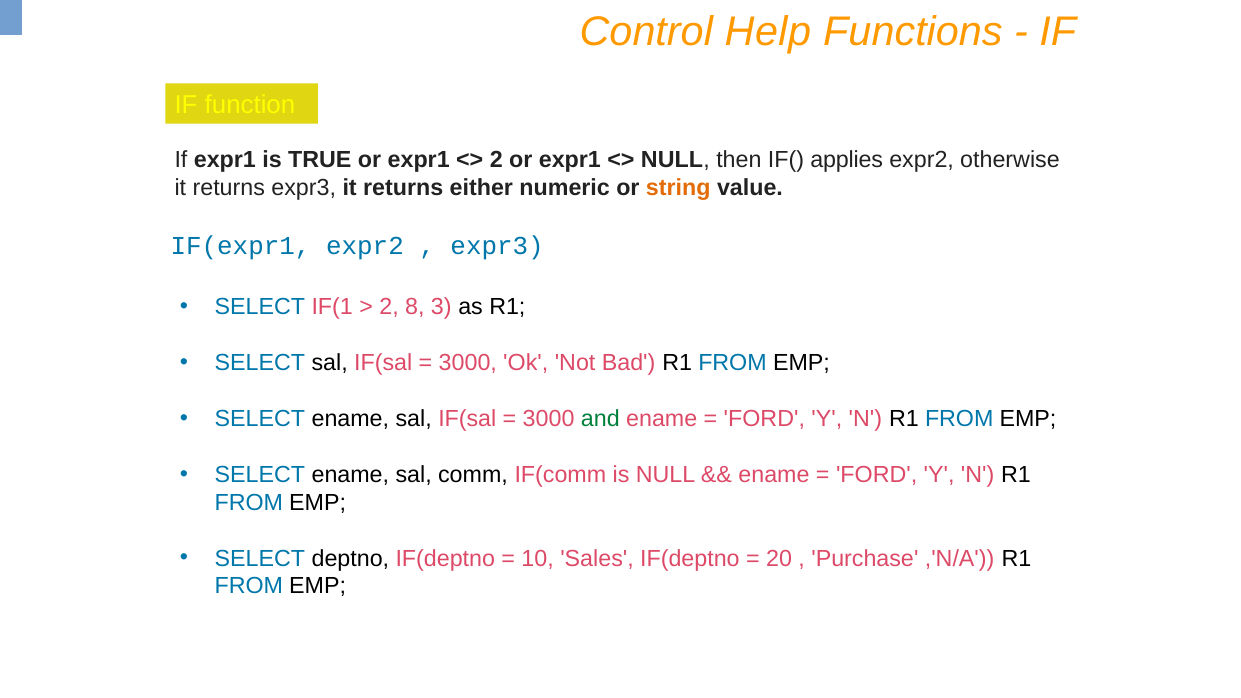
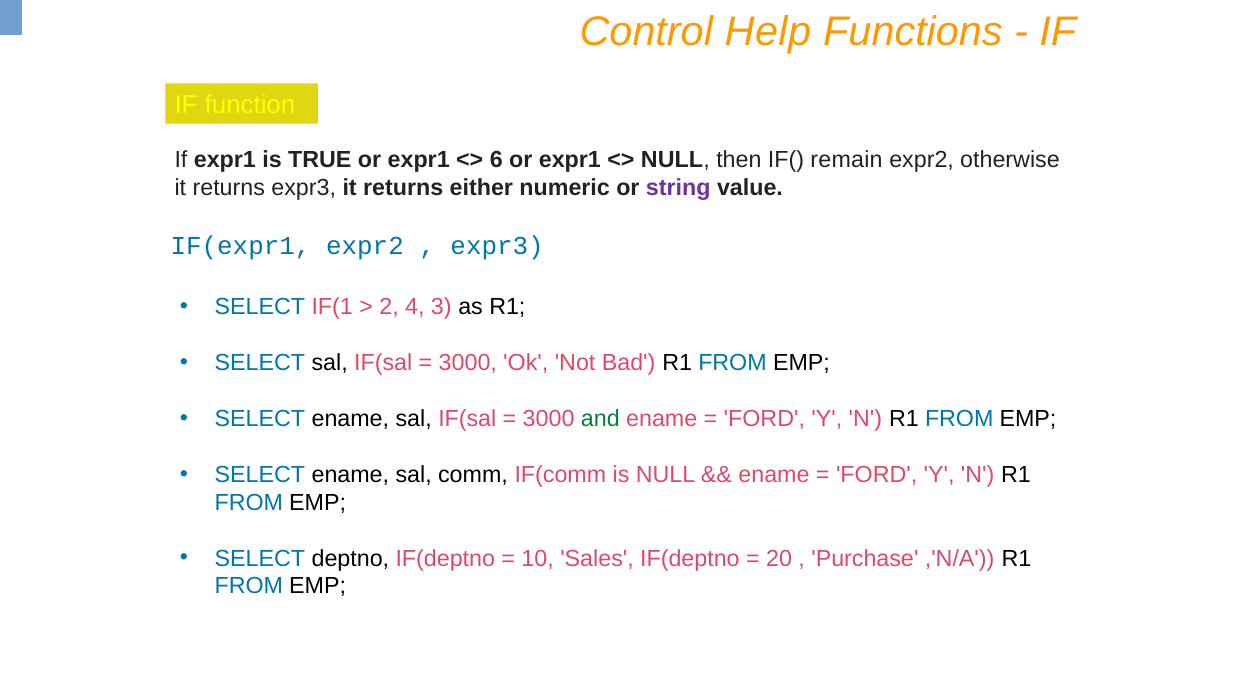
2: 2 -> 6 (496, 160)
applies: applies -> remain (847, 160)
string colour: orange -> purple (678, 188)
8: 8 -> 4 (415, 307)
